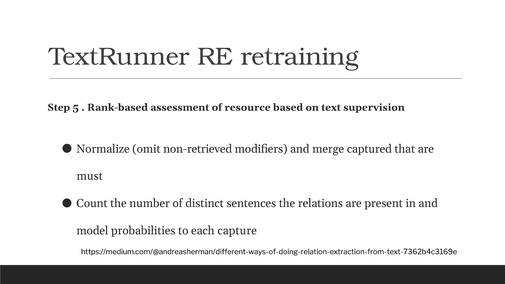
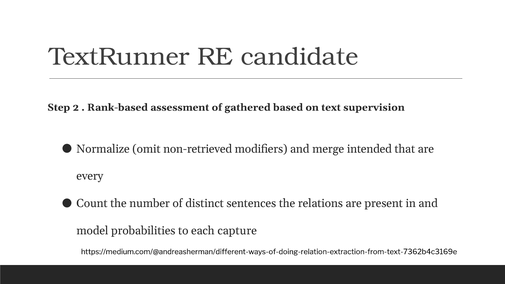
retraining: retraining -> candidate (300, 57)
5: 5 -> 2 (76, 107)
resource: resource -> gathered (248, 107)
captured: captured -> intended (369, 149)
must: must -> every (90, 176)
